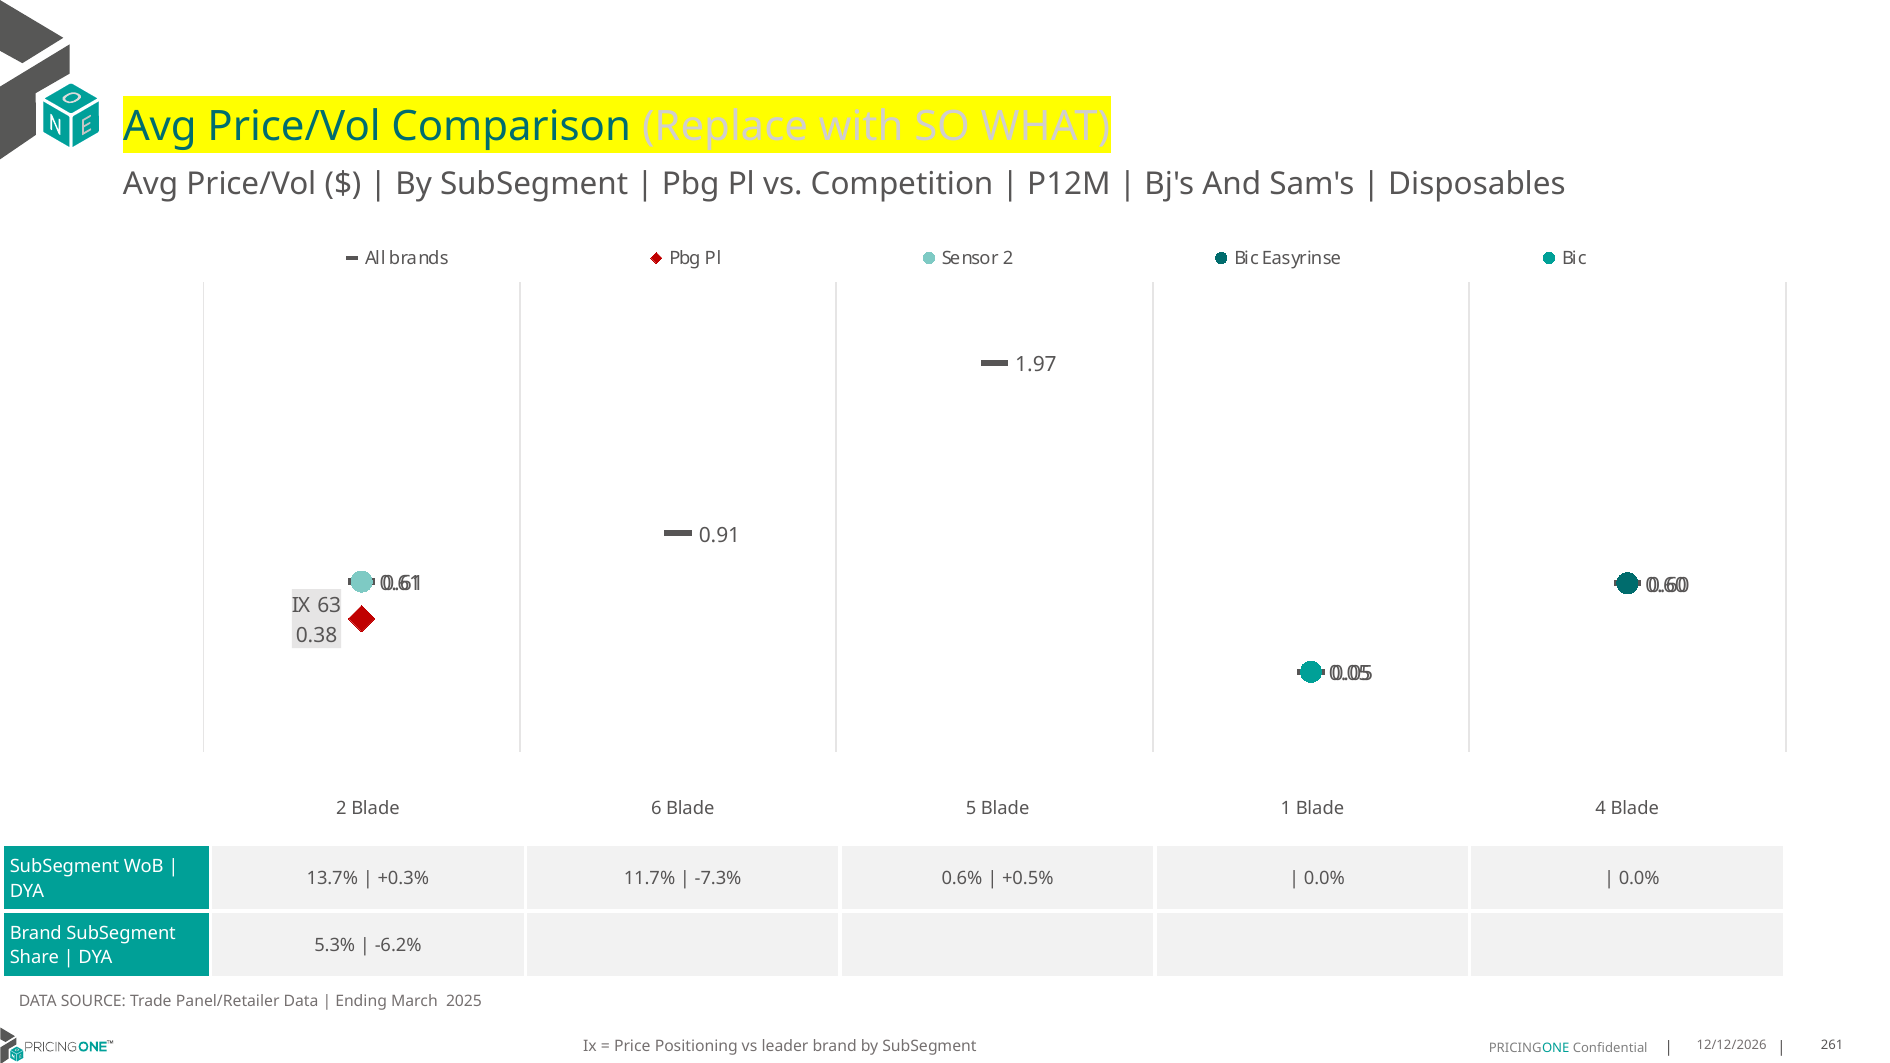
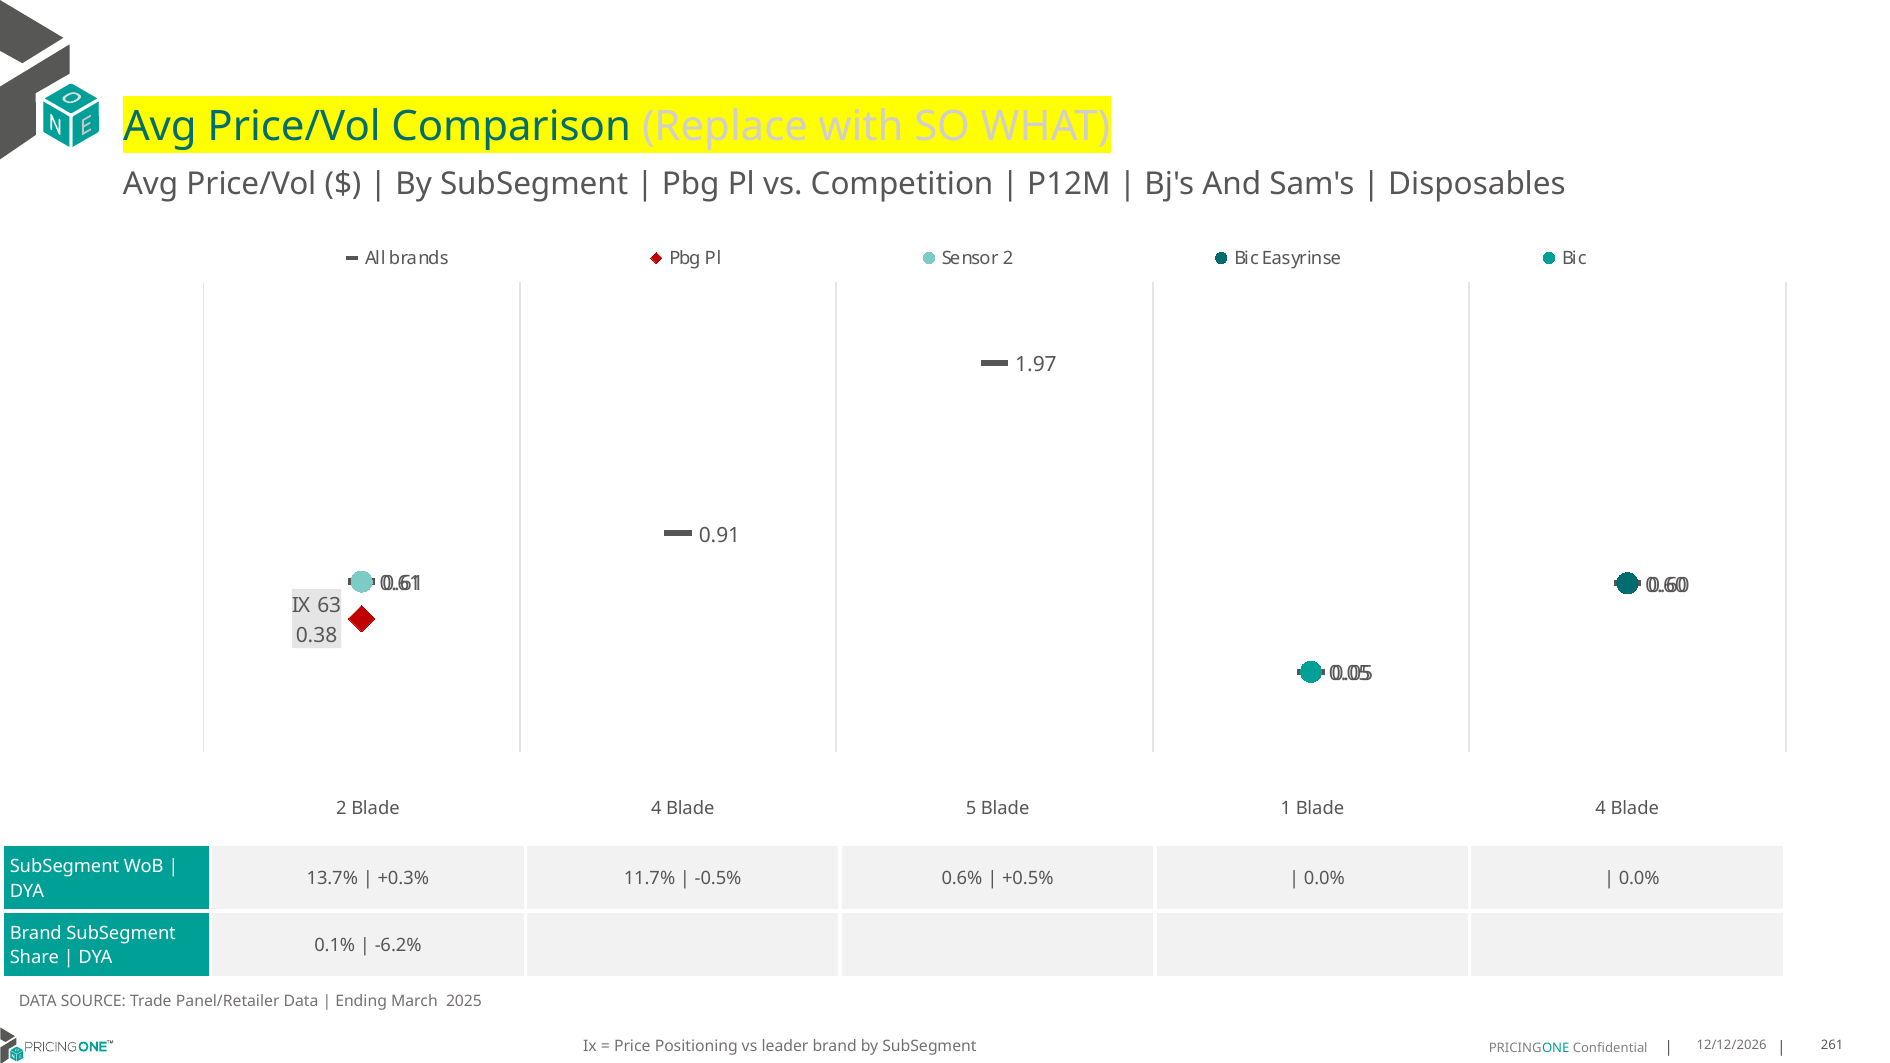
2 Blade 6: 6 -> 4 (656, 809)
-7.3%: -7.3% -> -0.5% (718, 879)
5.3%: 5.3% -> 0.1% (335, 946)
